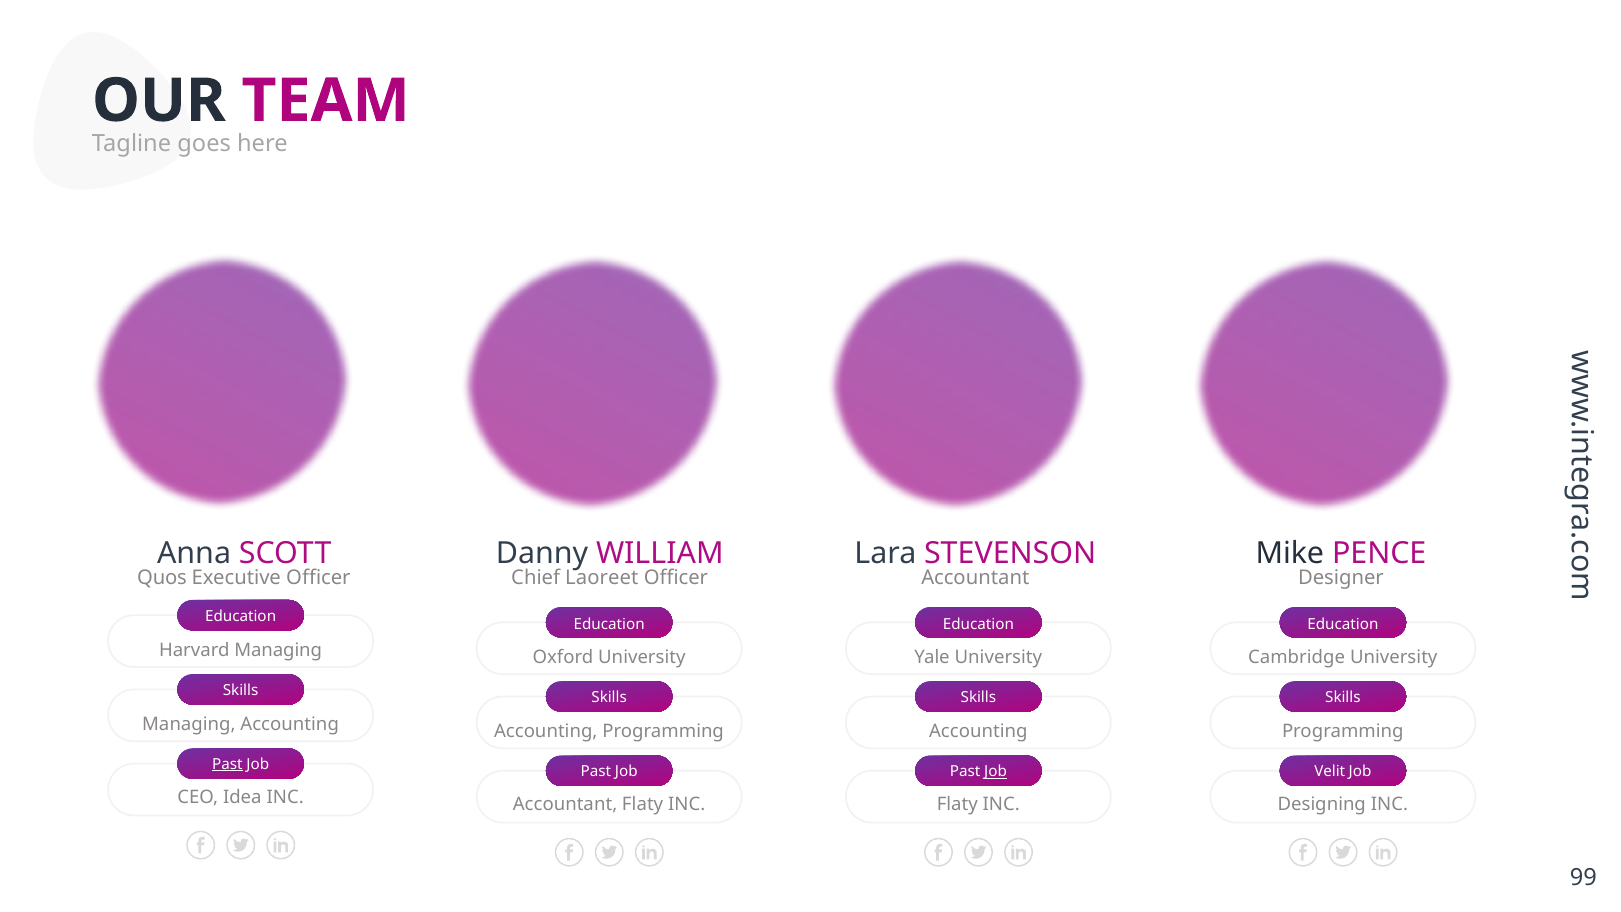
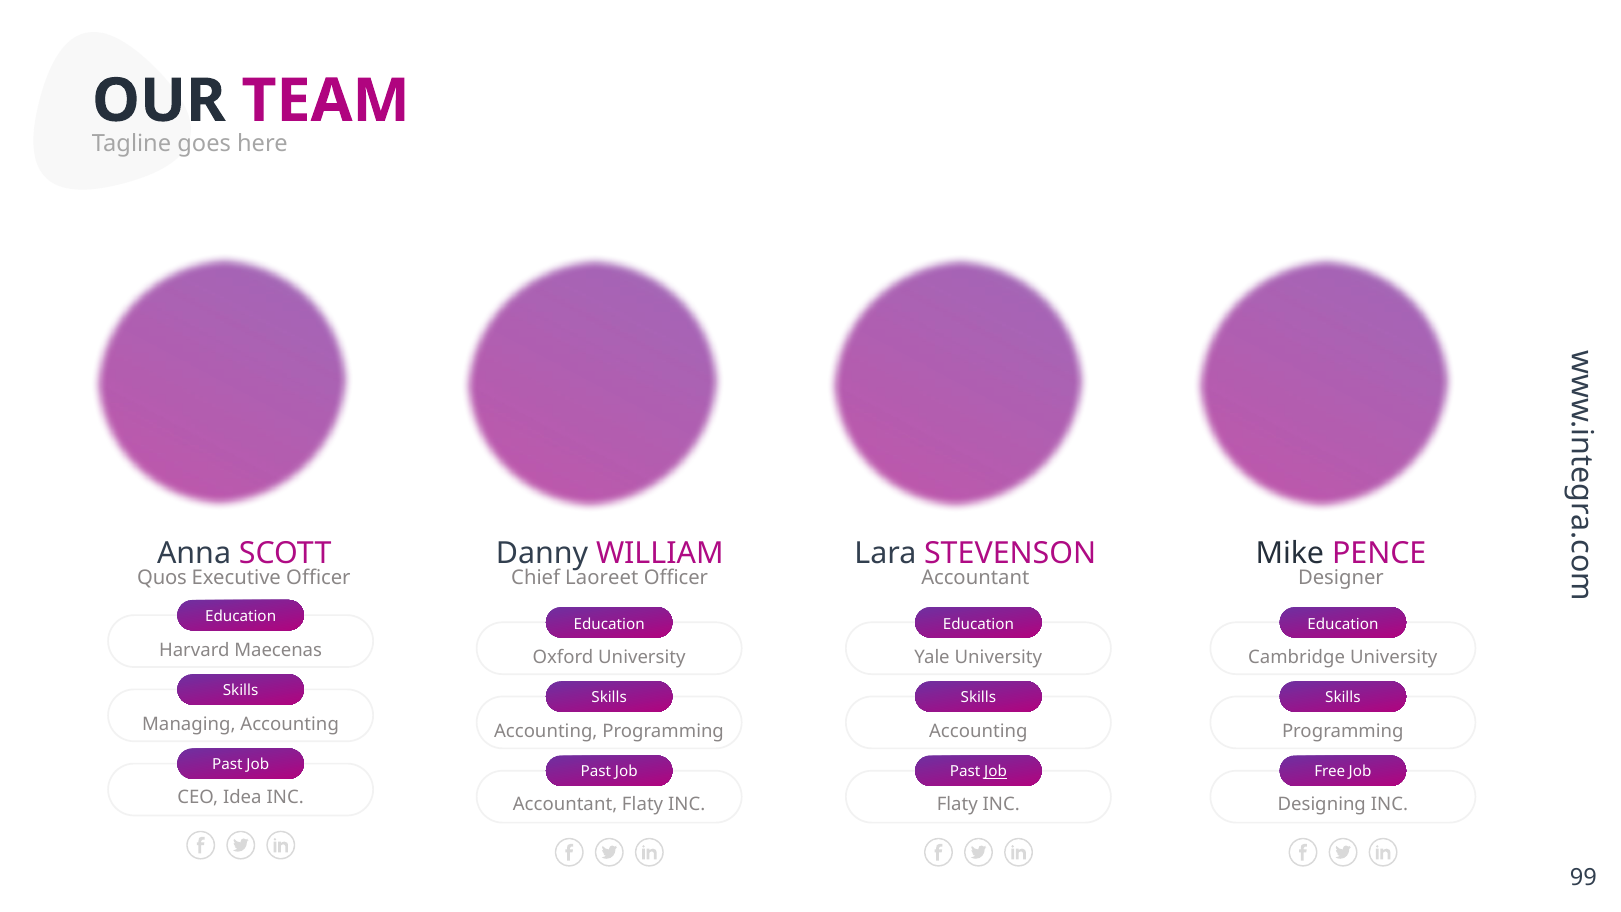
Harvard Managing: Managing -> Maecenas (278, 650)
Past underline: present -> none (227, 764)
Velit: Velit -> Free (1330, 771)
